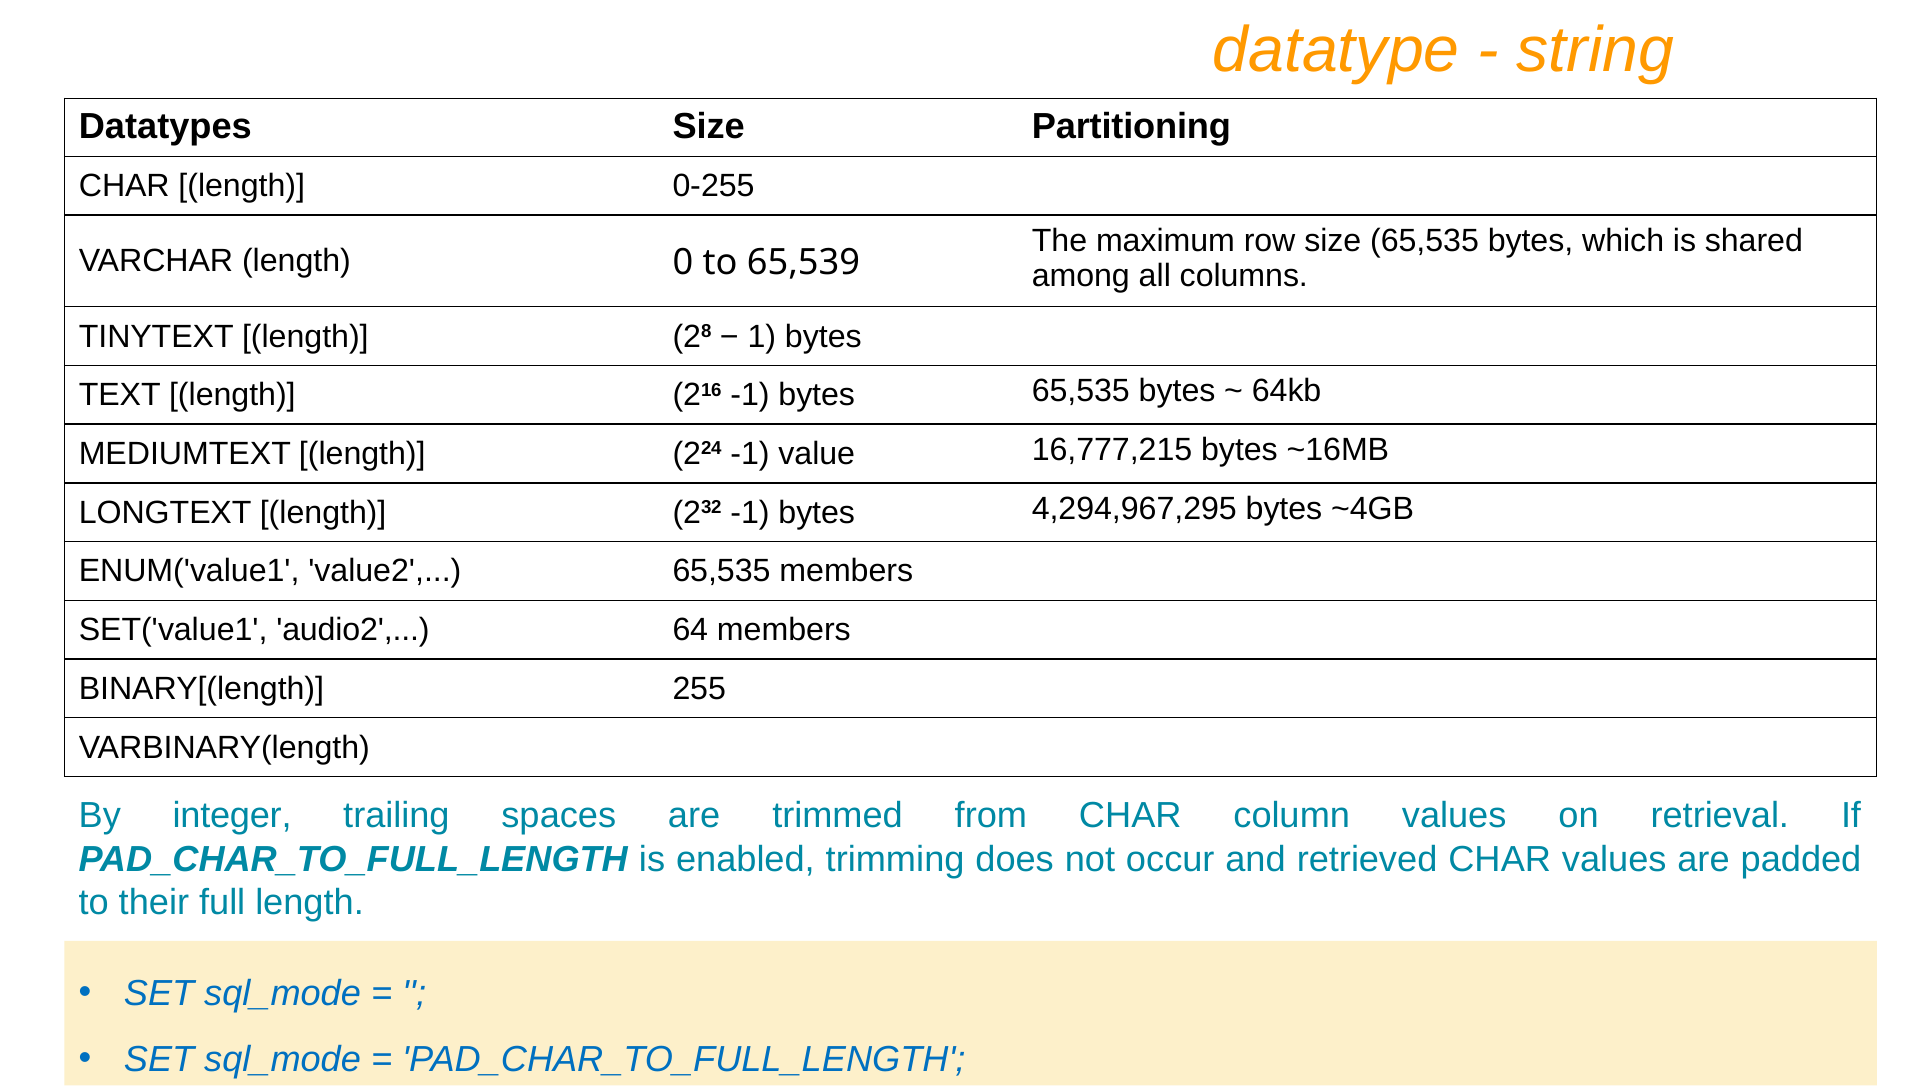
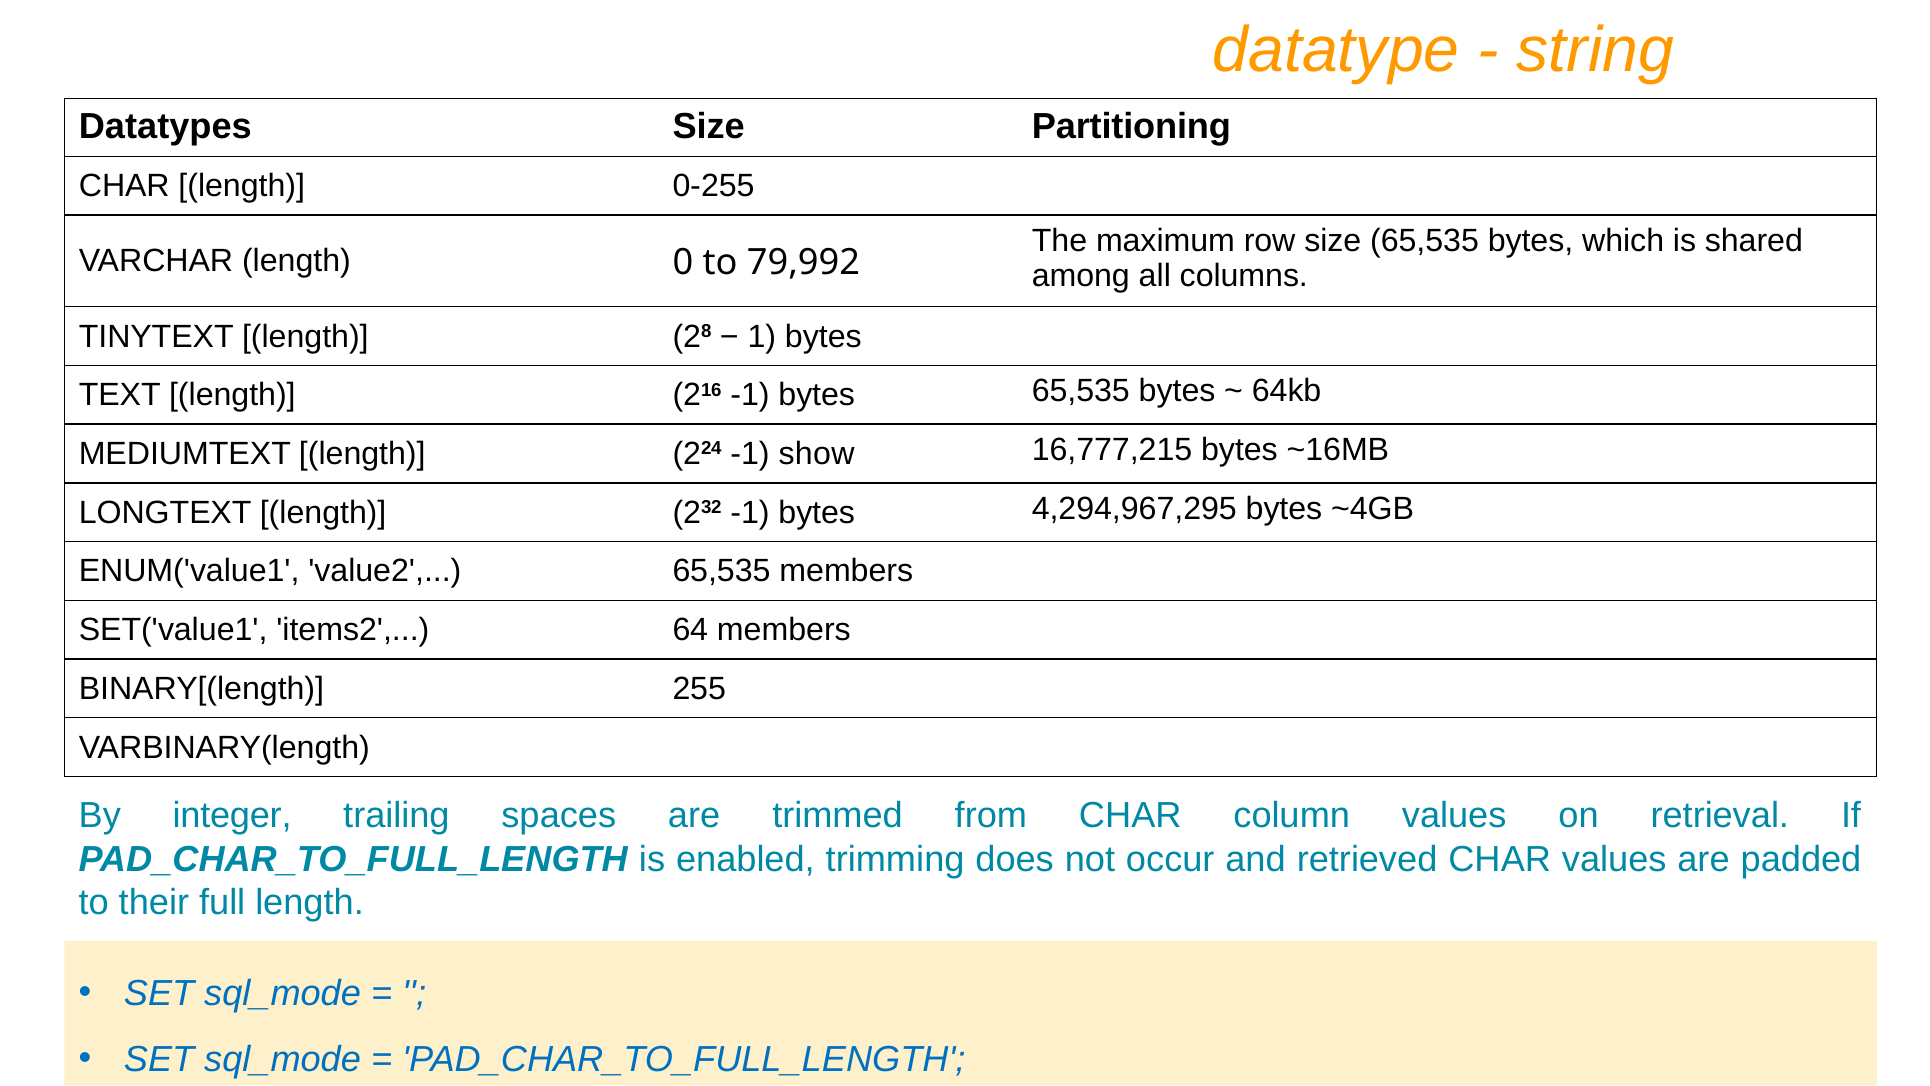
65,539: 65,539 -> 79,992 (803, 263)
value: value -> show (817, 454)
audio2: audio2 -> items2 (353, 630)
